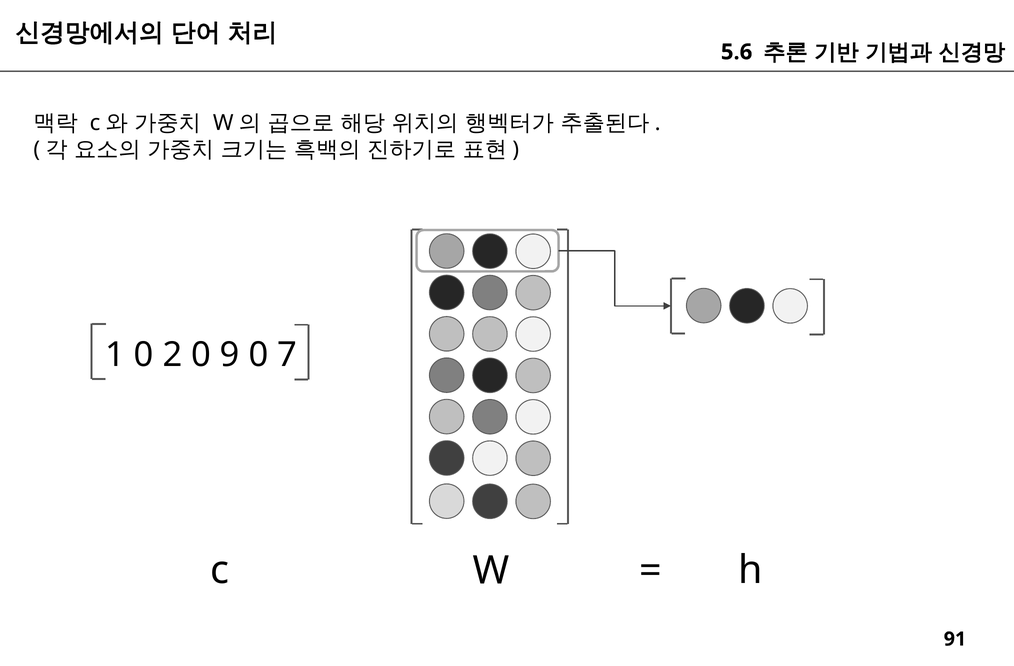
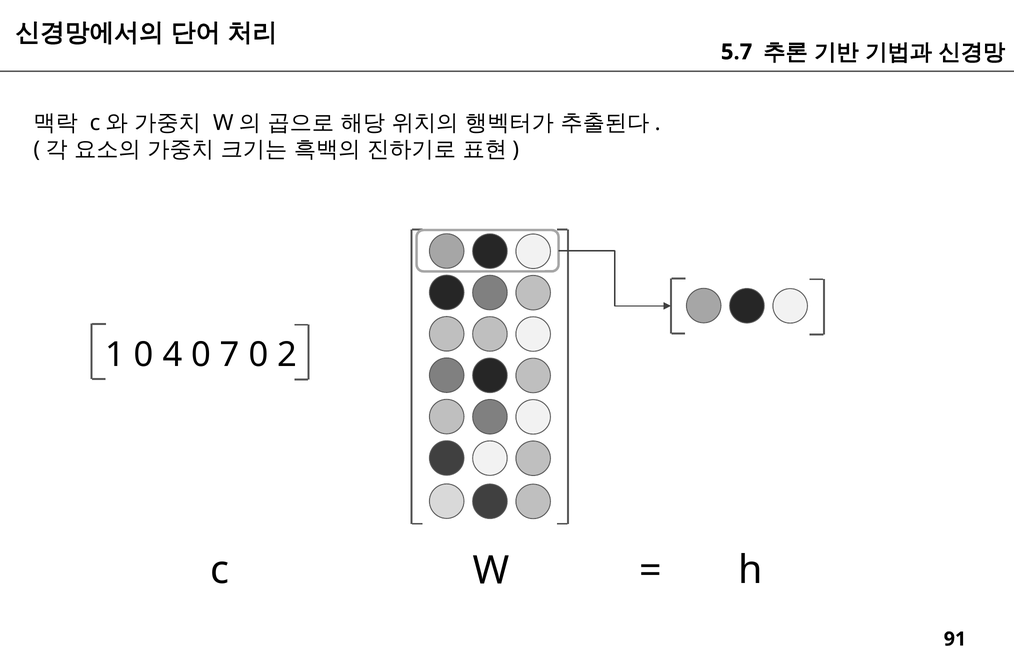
5.6: 5.6 -> 5.7 (737, 52)
2: 2 -> 4 (172, 355)
9: 9 -> 7 (230, 355)
7: 7 -> 2 (287, 355)
